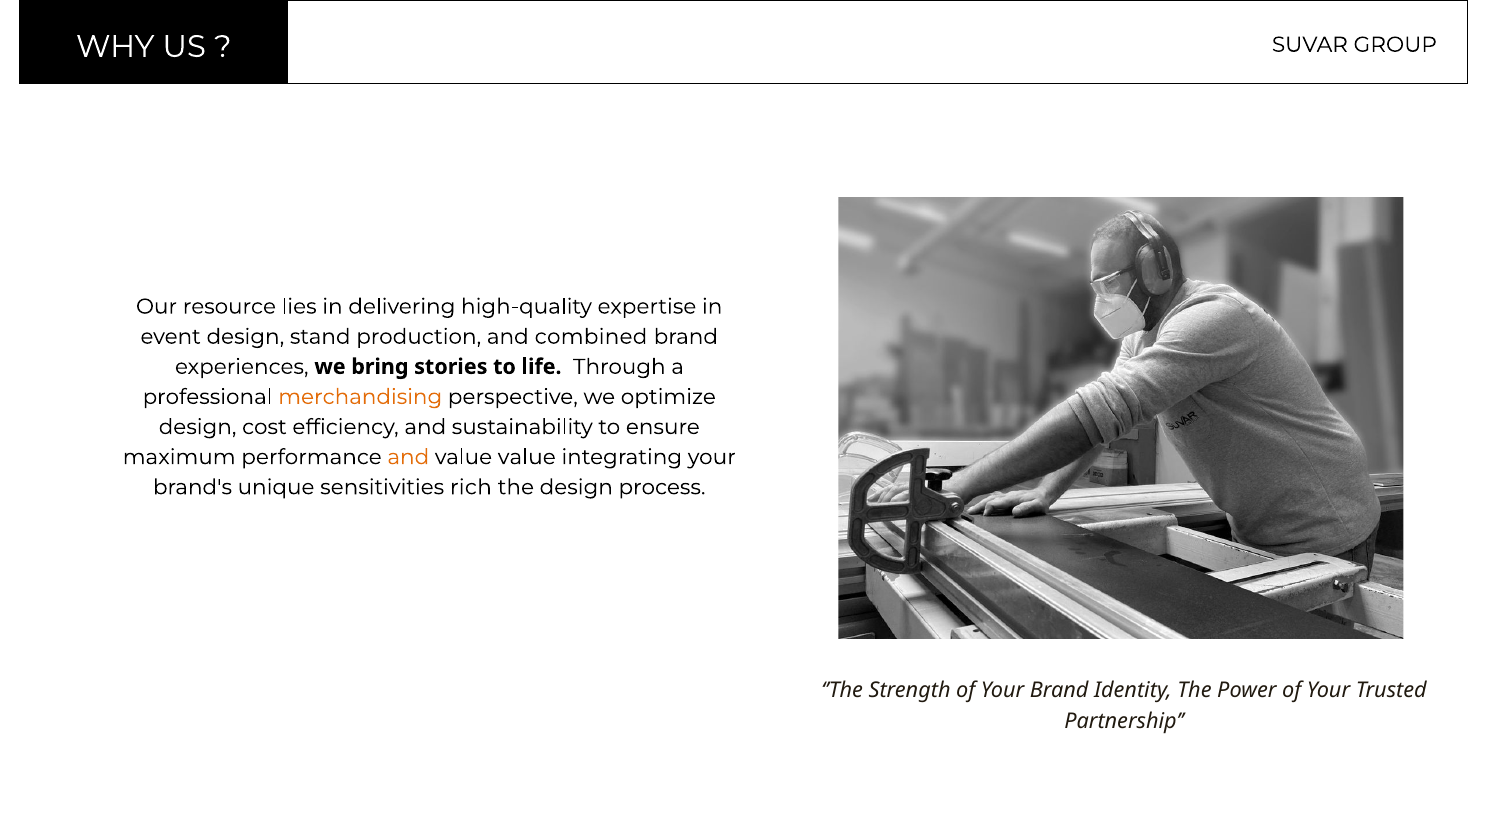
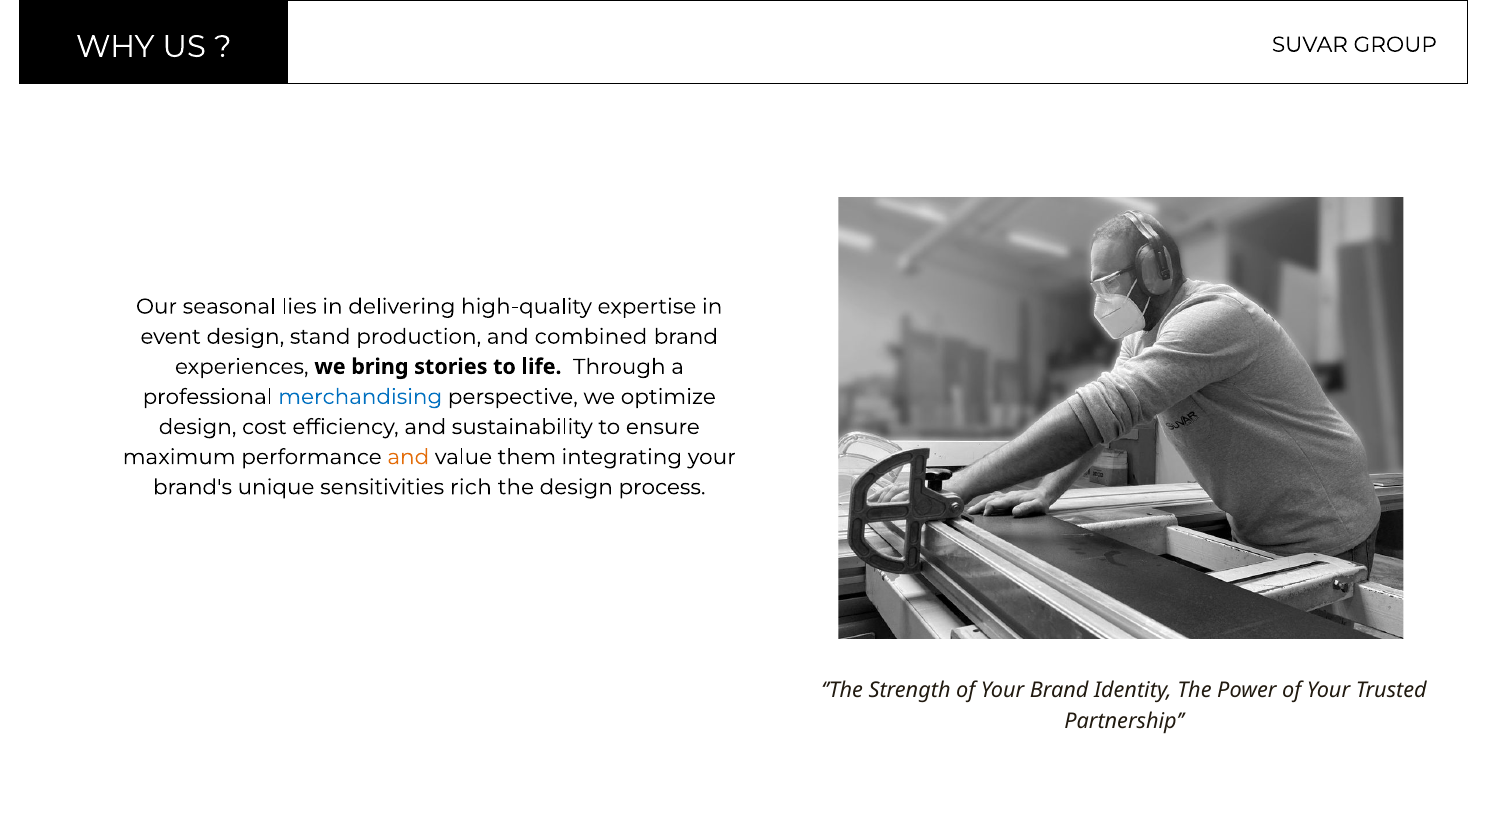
resource: resource -> seasonal (229, 307)
merchandising colour: orange -> blue (360, 397)
value value: value -> them (527, 457)
